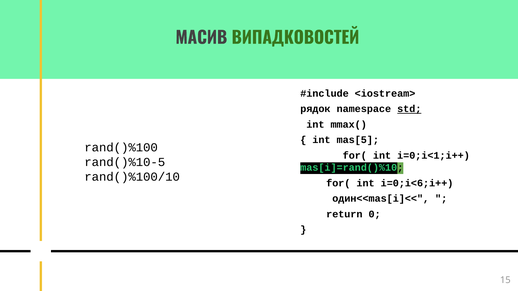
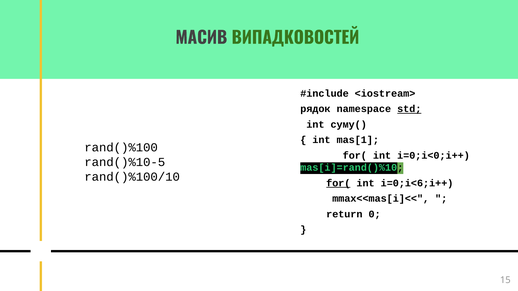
mmax(: mmax( -> суму( (349, 125)
mas[5: mas[5 -> mas[1 (358, 140)
i=0;i<1;i++: i=0;i<1;i++ -> i=0;i<0;i++ (433, 156)
for( underline: none -> present (338, 183)
один<<mas[i]<<: один<<mas[i]<< -> mmax<<mas[i]<< (381, 199)
